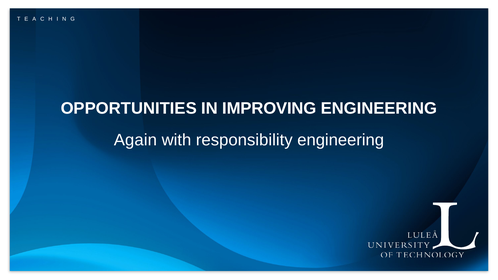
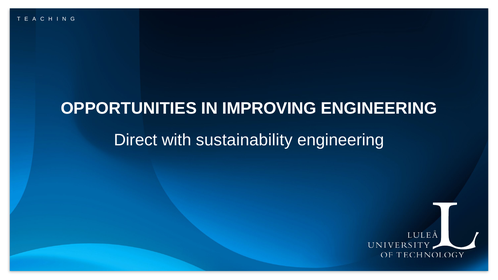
Again: Again -> Direct (135, 140)
responsibility: responsibility -> sustainability (244, 140)
